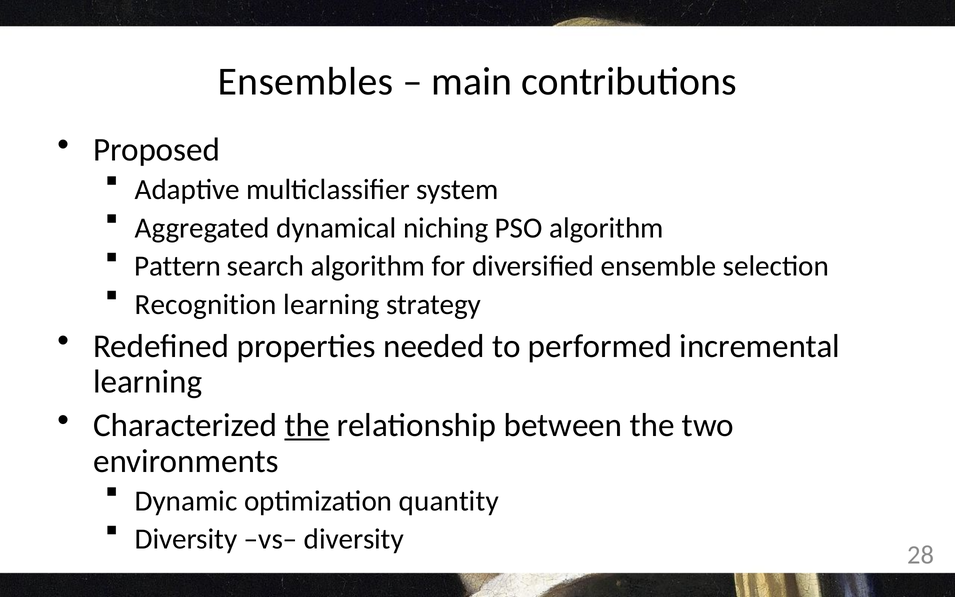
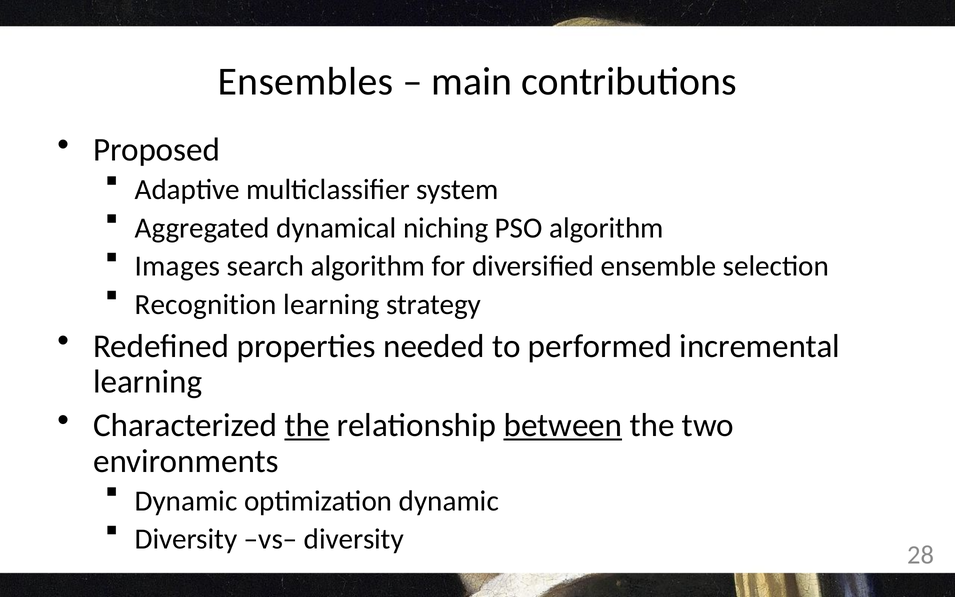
Pattern: Pattern -> Images (178, 266)
between underline: none -> present (563, 425)
optimization quantity: quantity -> dynamic (449, 501)
